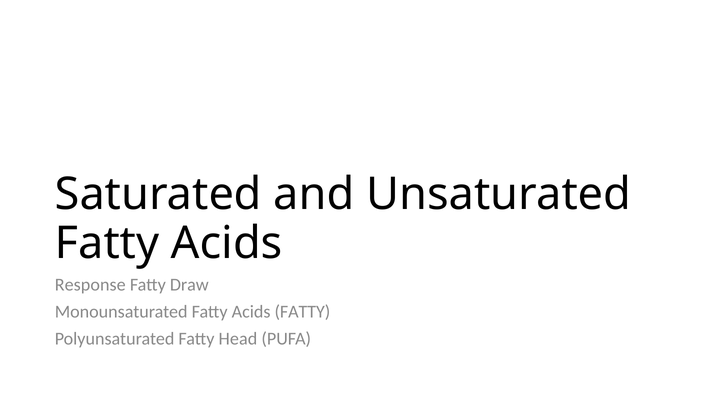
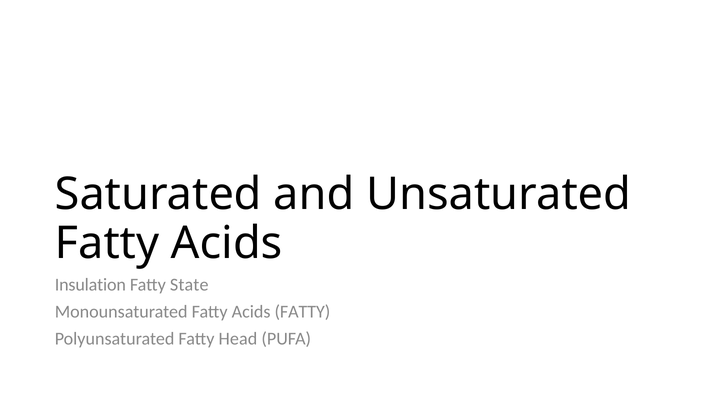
Response: Response -> Insulation (90, 285)
Draw: Draw -> State (189, 285)
